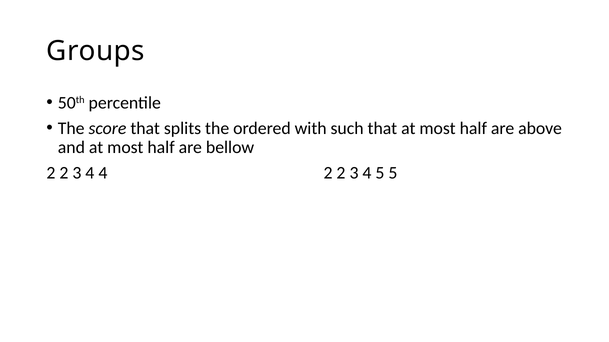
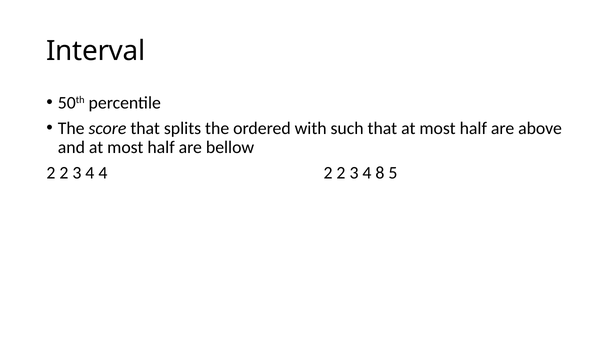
Groups: Groups -> Interval (96, 51)
4 5: 5 -> 8 (380, 173)
